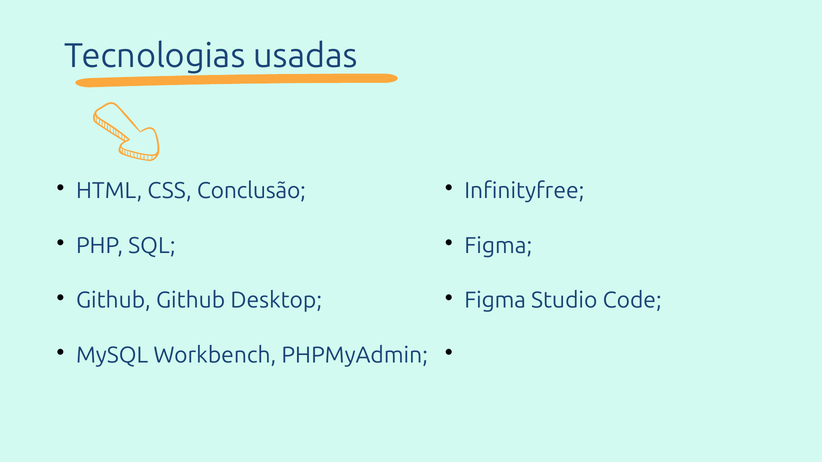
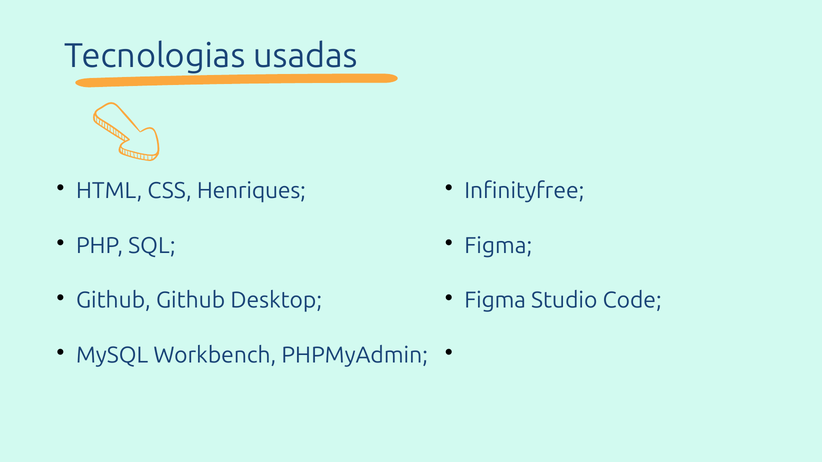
Conclusão: Conclusão -> Henriques (251, 191)
